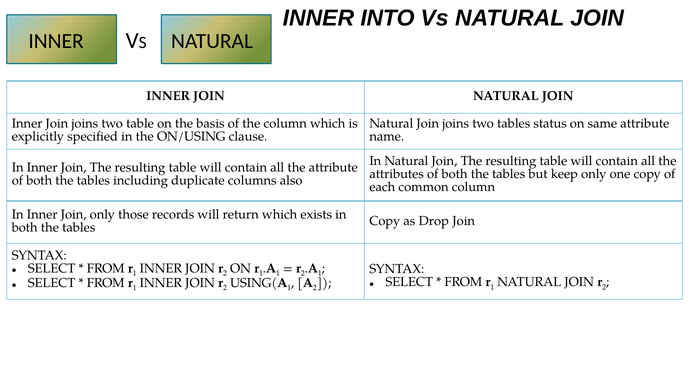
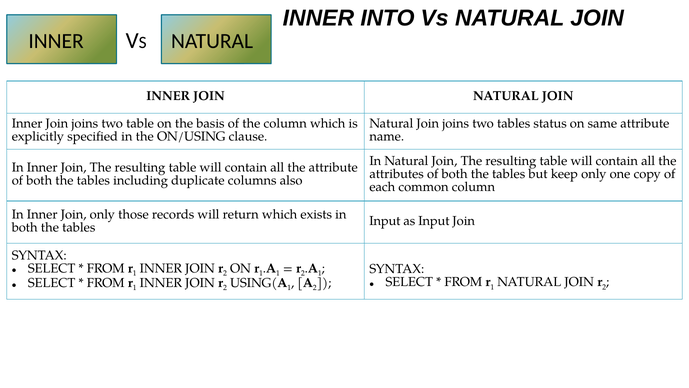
Copy: Copy -> Input (385, 221)
as Drop: Drop -> Input (434, 221)
